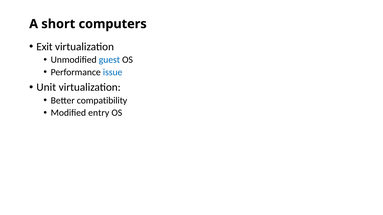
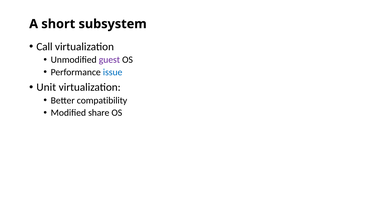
computers: computers -> subsystem (113, 24)
Exit: Exit -> Call (44, 47)
guest colour: blue -> purple (109, 60)
entry: entry -> share (99, 113)
